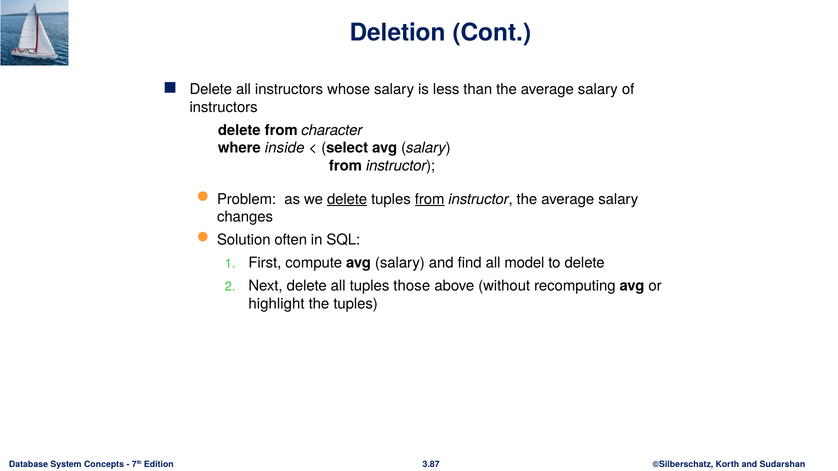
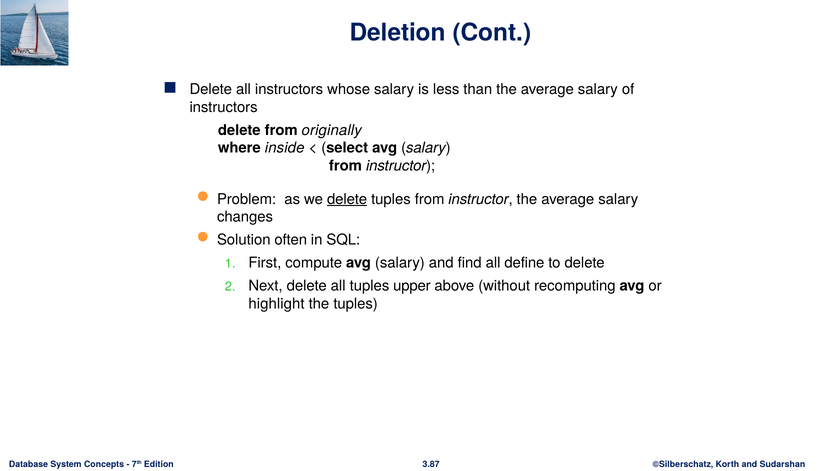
character: character -> originally (332, 130)
from underline: present -> none (430, 199)
model: model -> define (524, 263)
those: those -> upper (412, 286)
